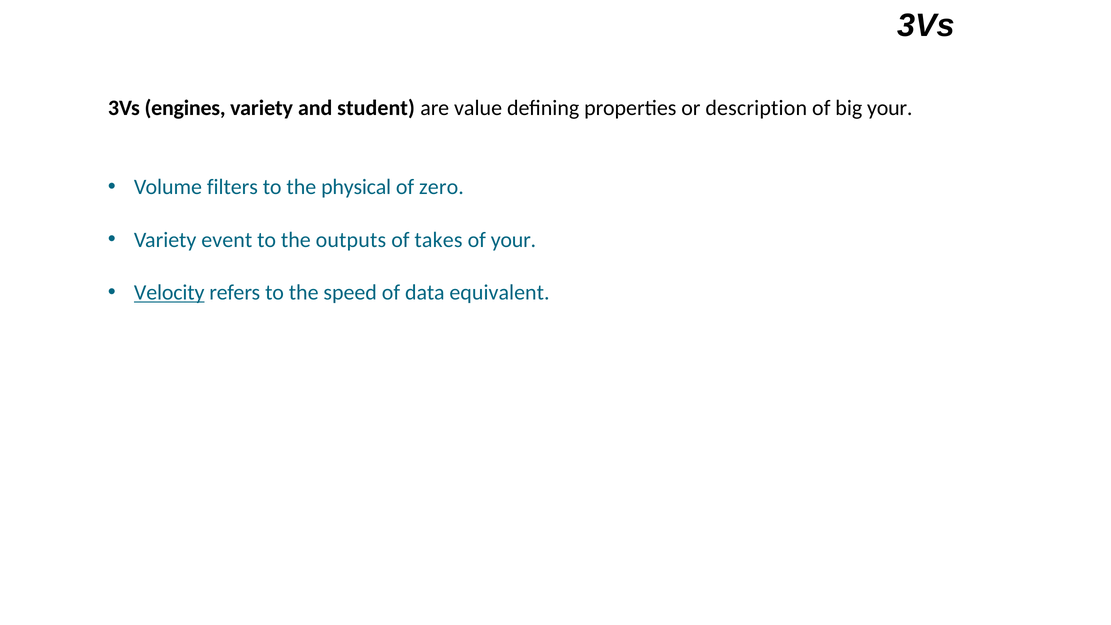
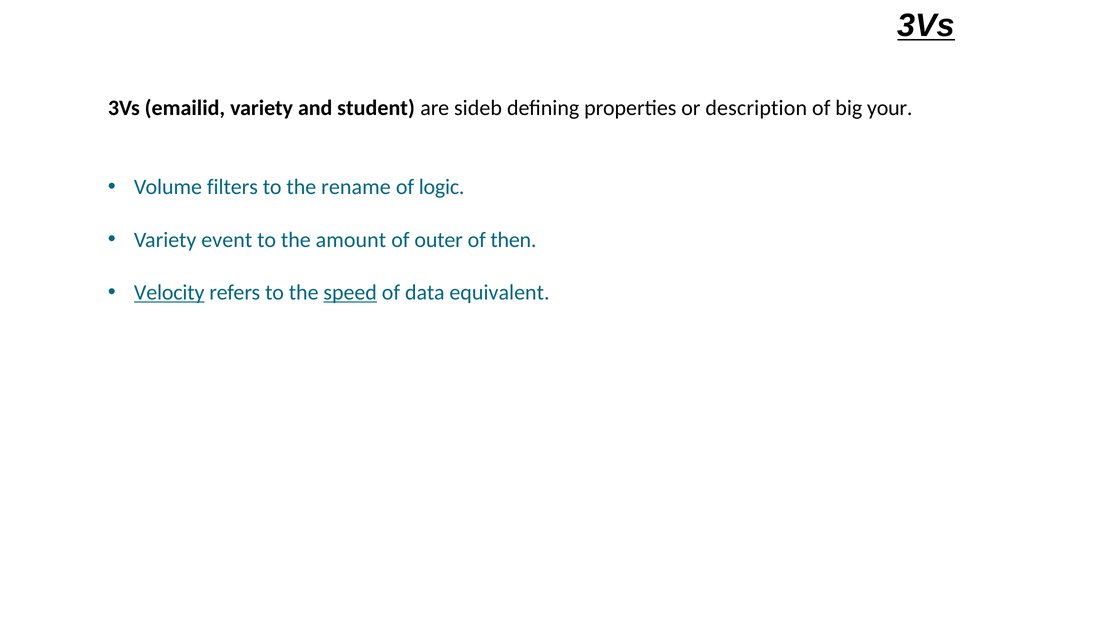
3Vs underline: none -> present (926, 26)
engines: engines -> emailid (185, 108)
value: value -> sideb (478, 108)
physical: physical -> rename (356, 187)
zero: zero -> logic (442, 187)
outputs: outputs -> amount (351, 240)
takes: takes -> outer (439, 240)
of your: your -> then (513, 240)
speed underline: none -> present (350, 293)
